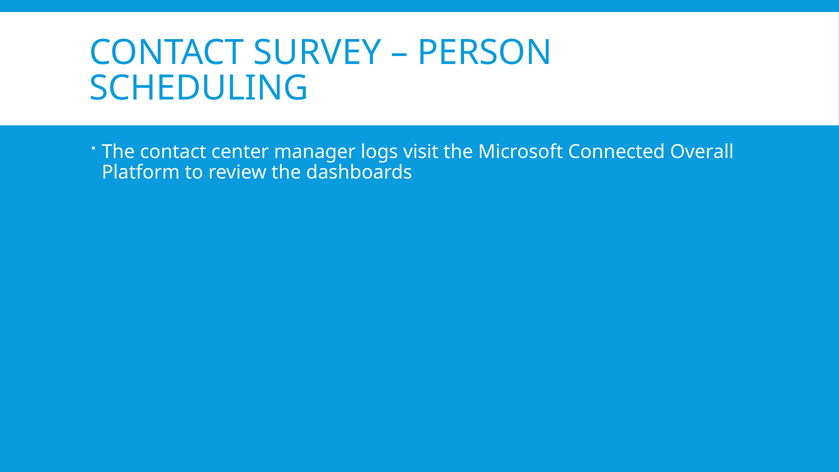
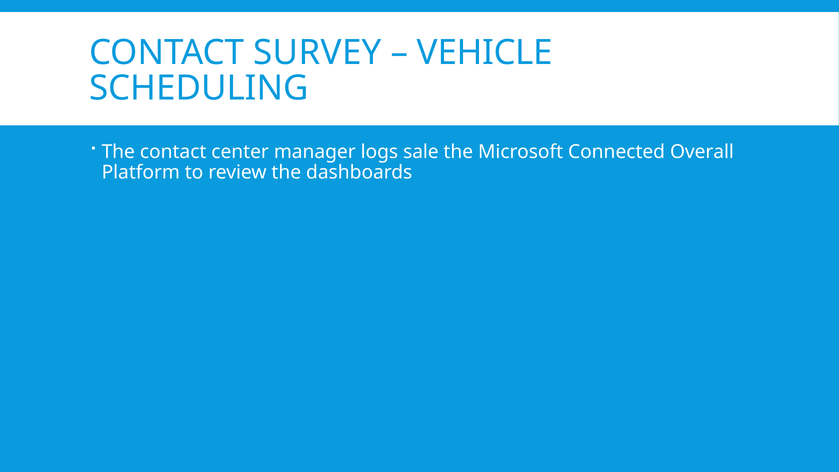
PERSON: PERSON -> VEHICLE (485, 53)
visit: visit -> sale (421, 152)
